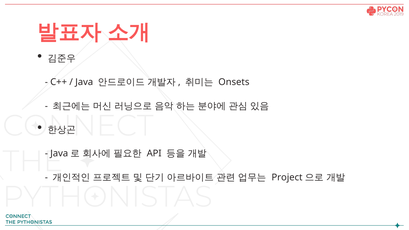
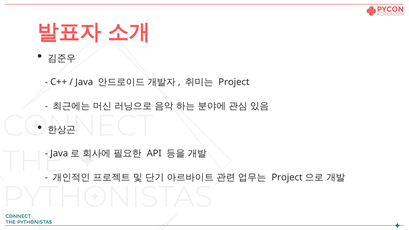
Onsets: Onsets -> Project (234, 82)
